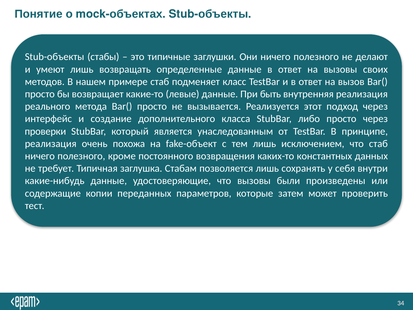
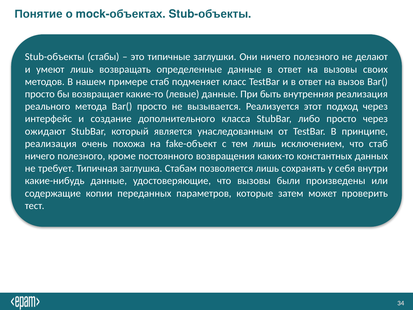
проверки: проверки -> ожидают (45, 131)
